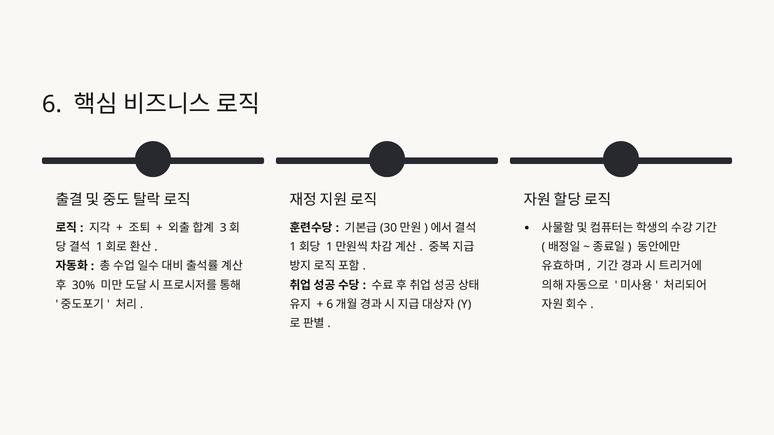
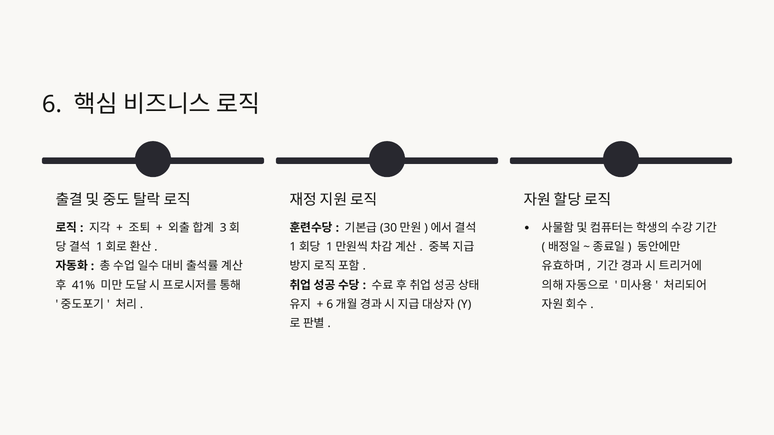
30%: 30% -> 41% (83, 285)
